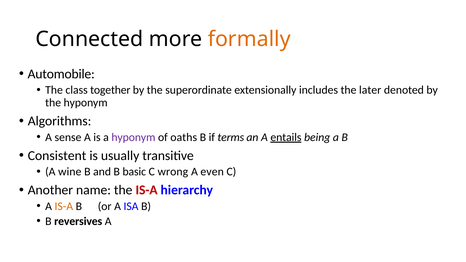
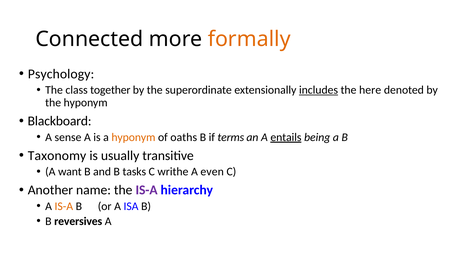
Automobile: Automobile -> Psychology (61, 74)
includes underline: none -> present (319, 90)
later: later -> here (370, 90)
Algorithms: Algorithms -> Blackboard (60, 121)
hyponym colour: purple -> orange (133, 137)
Consistent: Consistent -> Taxonomy (57, 156)
wine: wine -> want (70, 172)
basic: basic -> tasks (134, 172)
wrong: wrong -> writhe (173, 172)
IS-A colour: red -> purple (147, 190)
